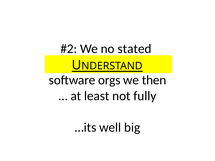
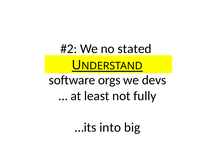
then: then -> devs (154, 80)
well: well -> into (110, 128)
